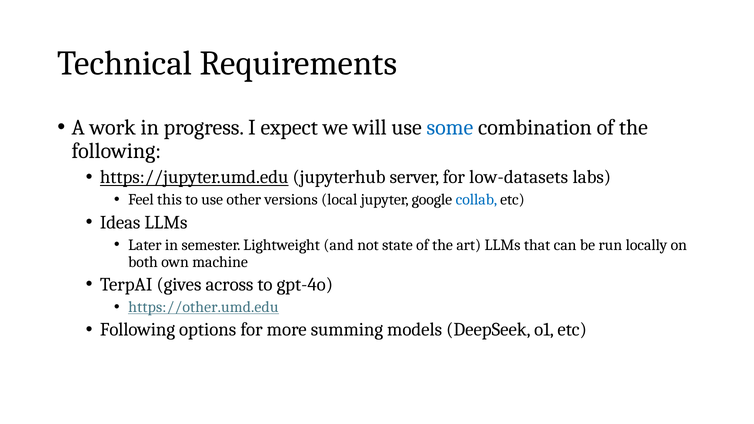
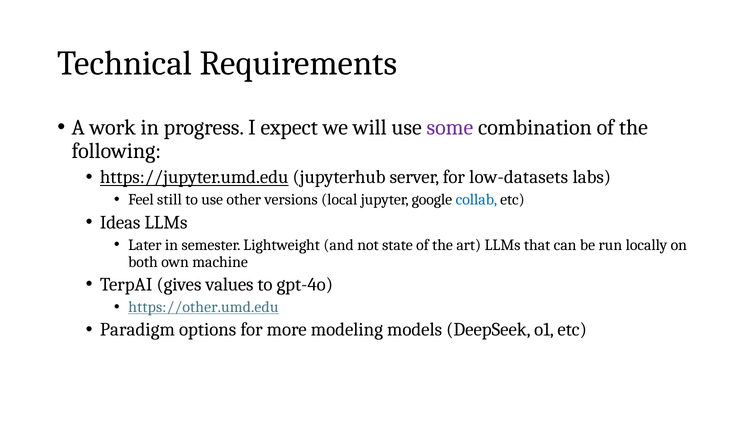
some colour: blue -> purple (450, 127)
this: this -> still (169, 200)
across: across -> values (230, 284)
Following: Following -> Paradigm (137, 330)
summing: summing -> modeling (347, 330)
